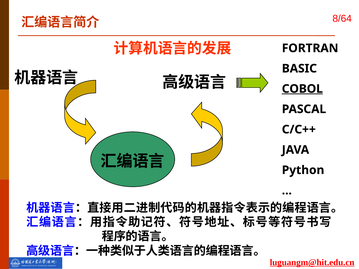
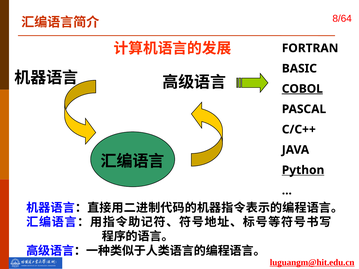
Python underline: none -> present (303, 170)
